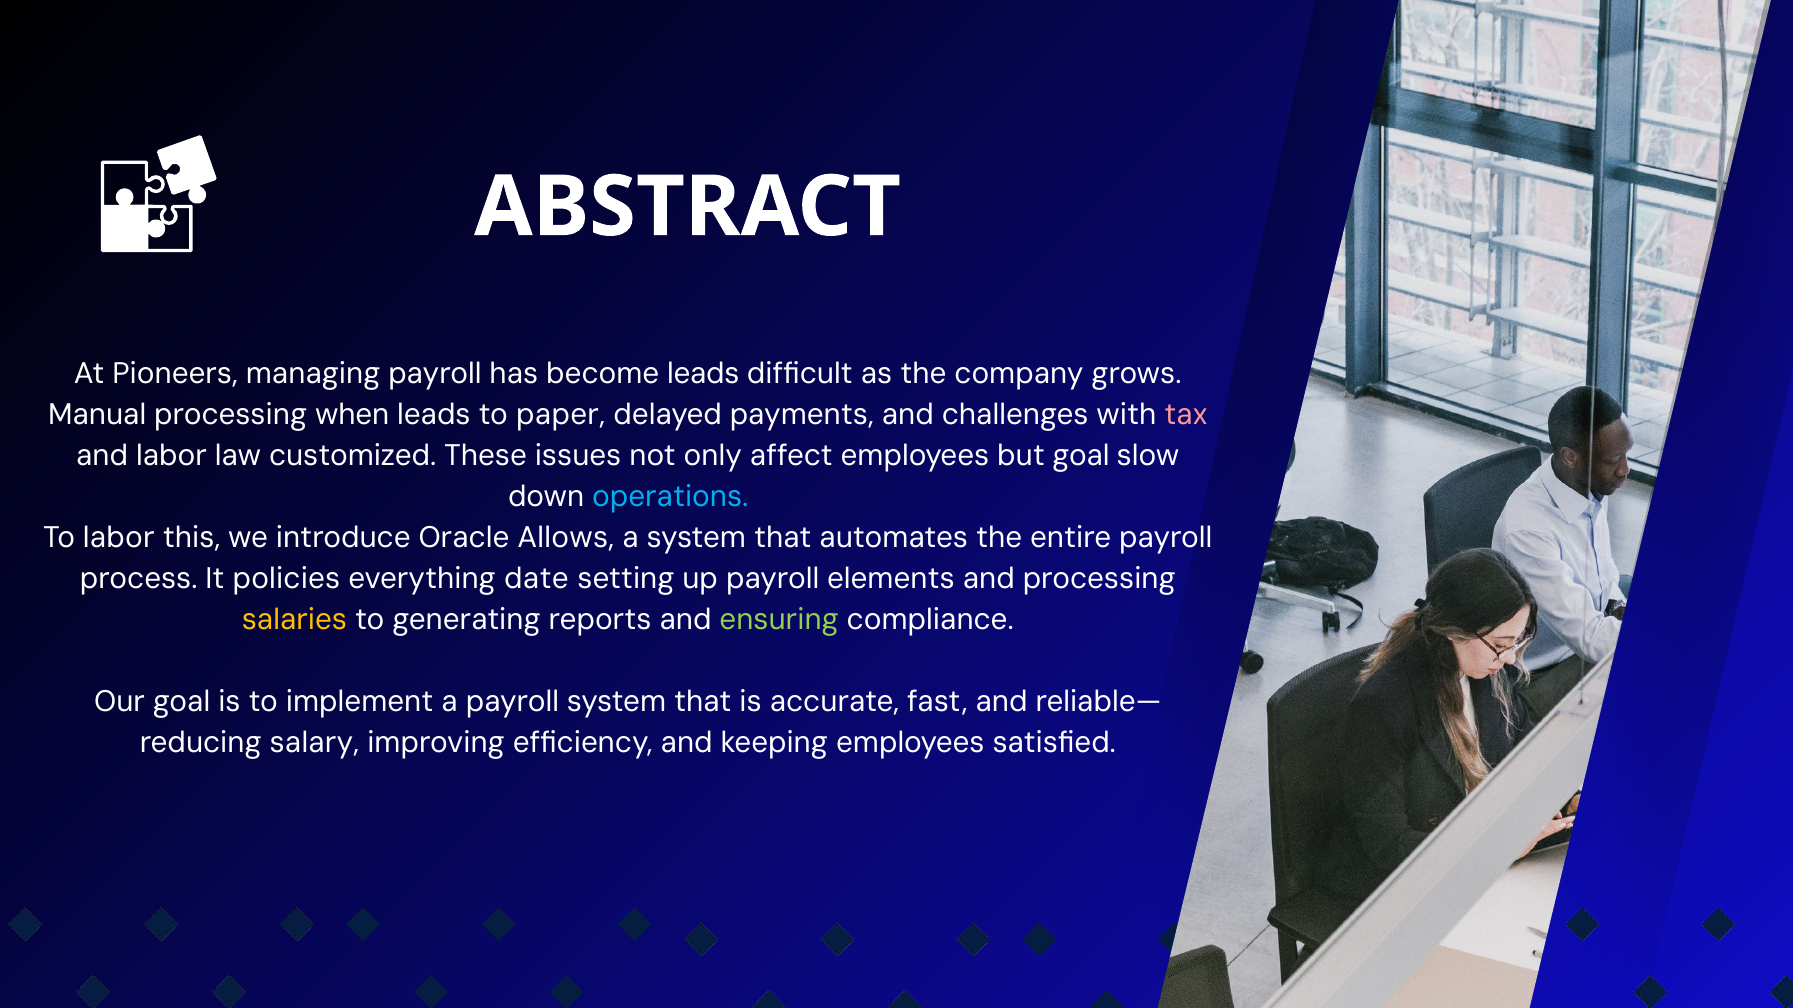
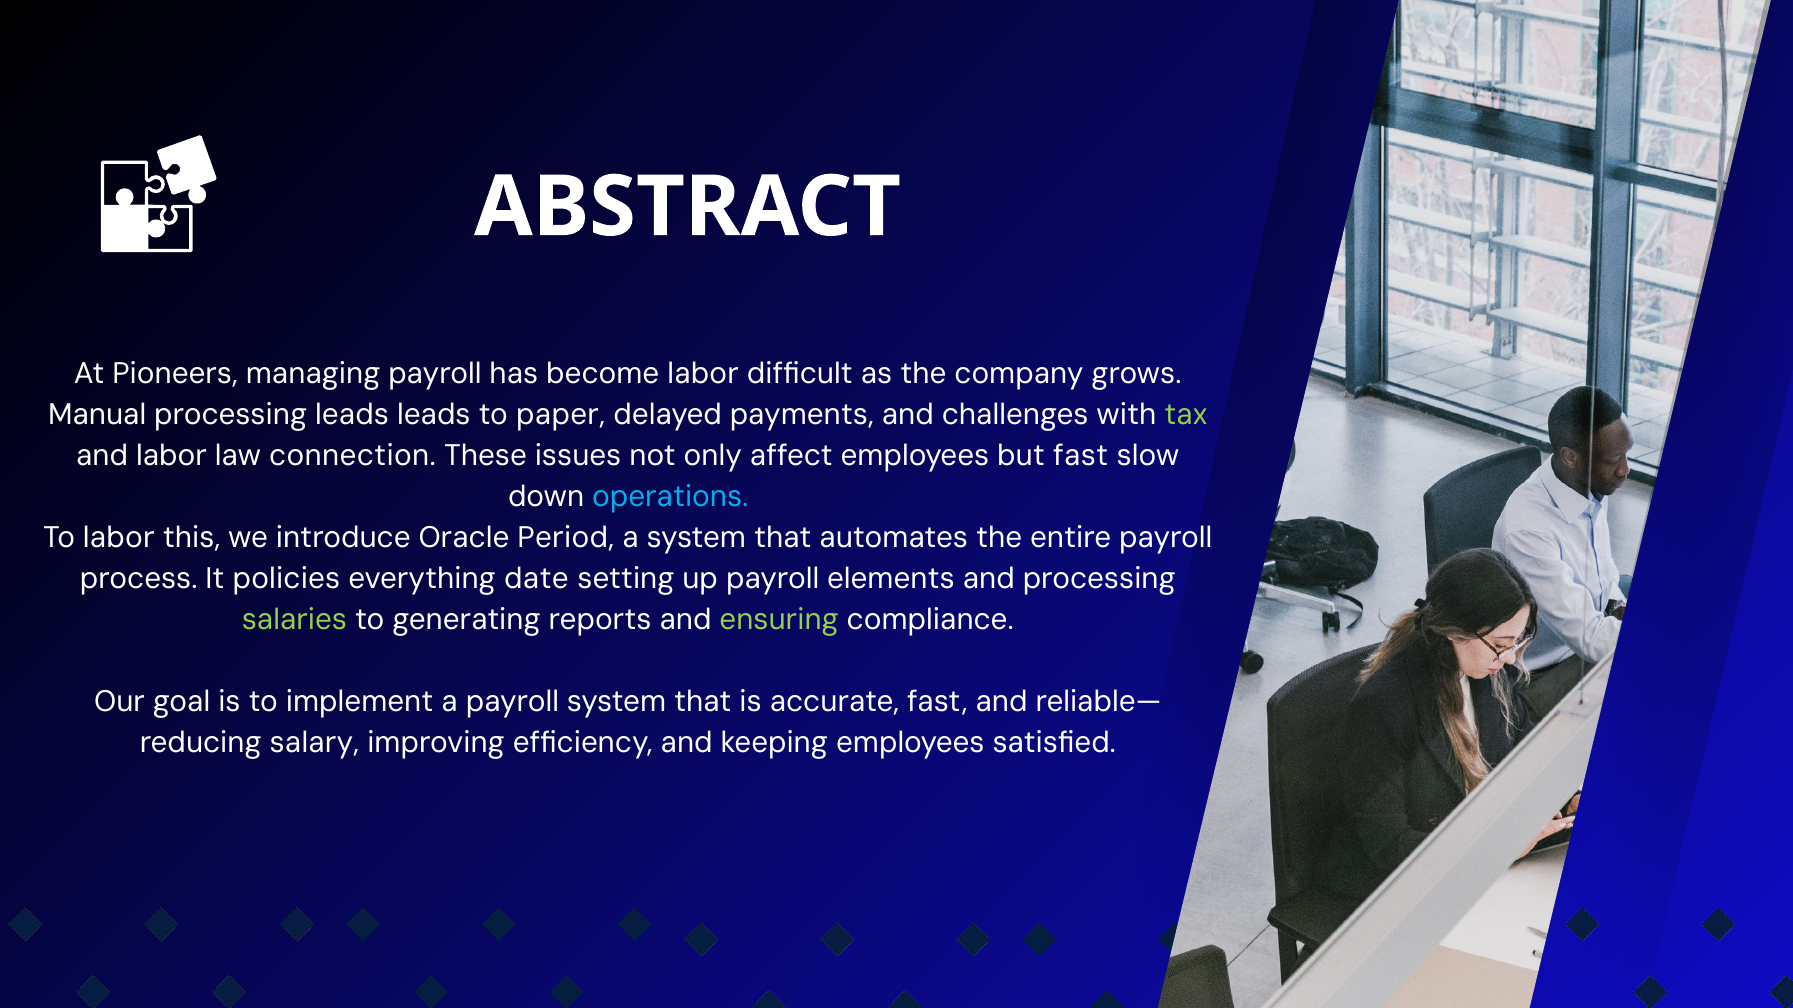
become leads: leads -> labor (703, 373)
processing when: when -> leads (352, 415)
tax colour: pink -> light green (1186, 415)
customized: customized -> connection (352, 456)
but goal: goal -> fast (1081, 456)
Allows: Allows -> Period (566, 538)
salaries colour: yellow -> light green (294, 620)
